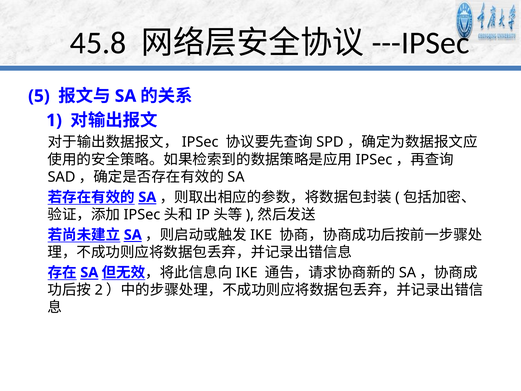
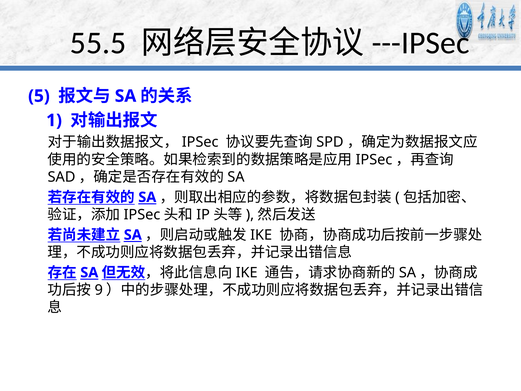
45.8: 45.8 -> 55.5 (98, 43)
2: 2 -> 9 (99, 290)
